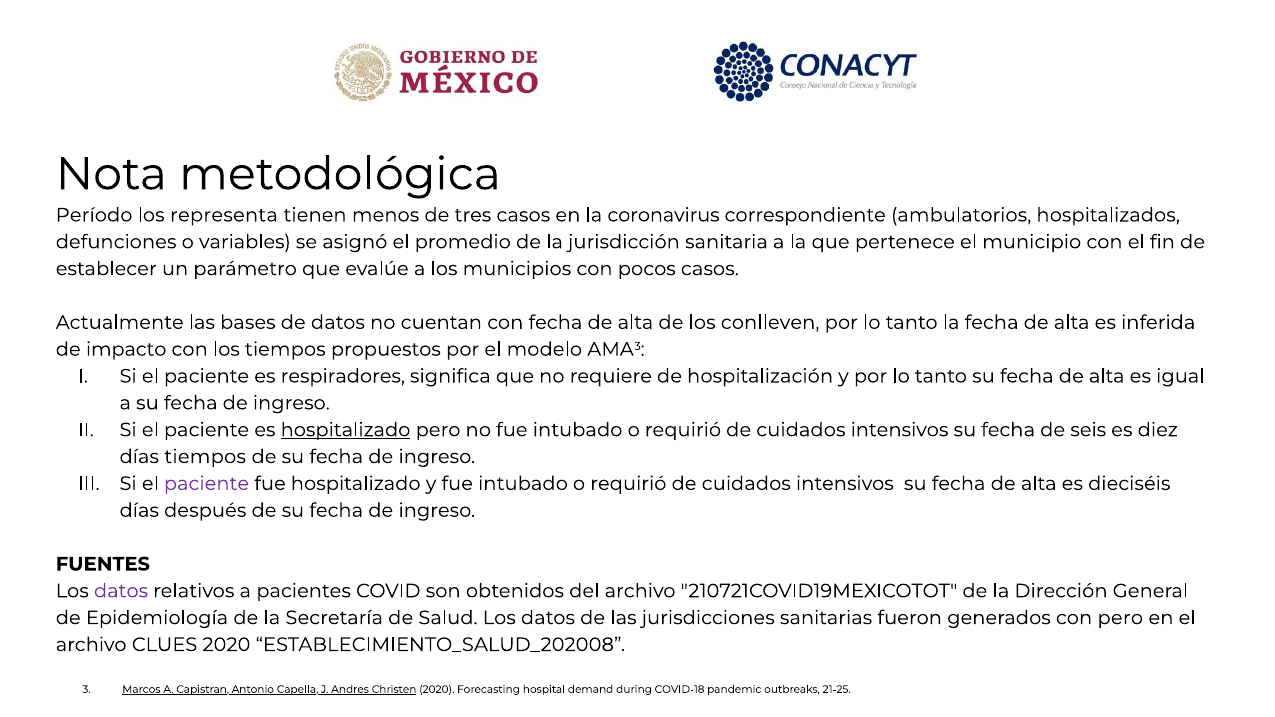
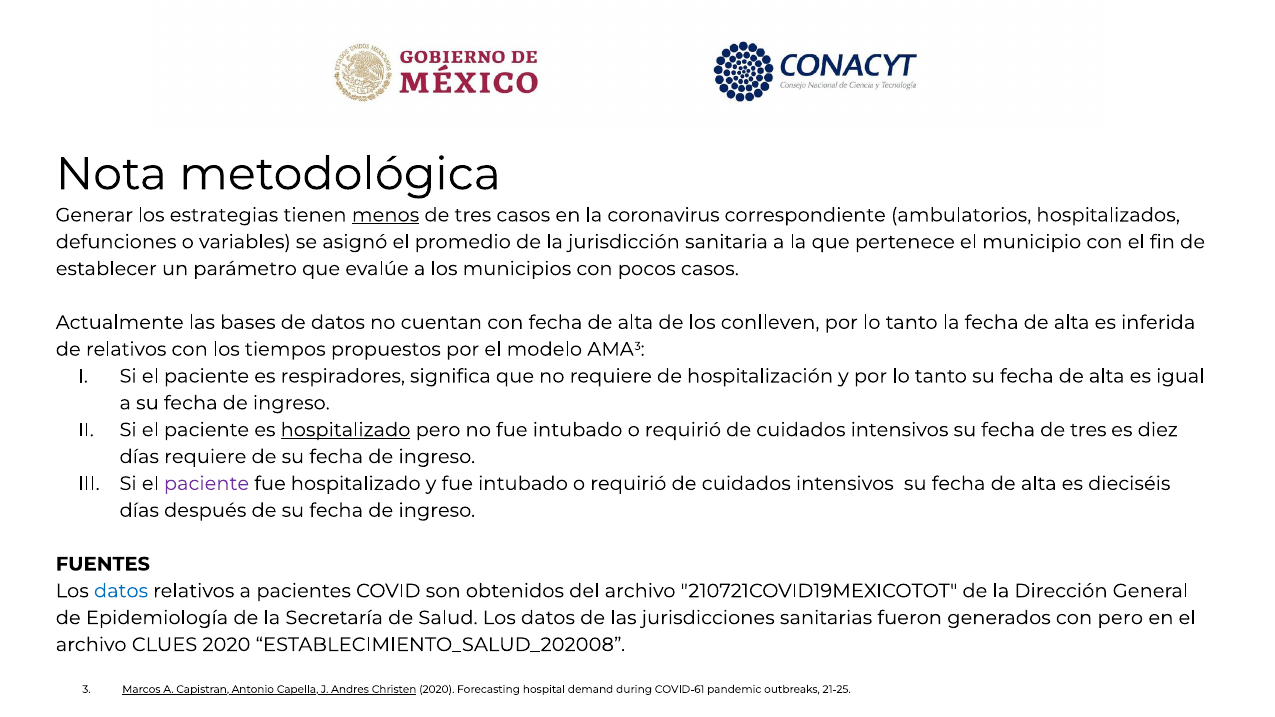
Período: Período -> Generar (94, 215)
representa: representa -> estrategias (224, 215)
menos underline: none -> present (386, 215)
de impacto: impacto -> relativos (126, 349)
fecha de seis: seis -> tres (1088, 430)
días tiempos: tiempos -> requiere (205, 457)
datos colour: purple -> blue (121, 591)
COVID-18: COVID-18 -> COVID-61 (680, 690)
